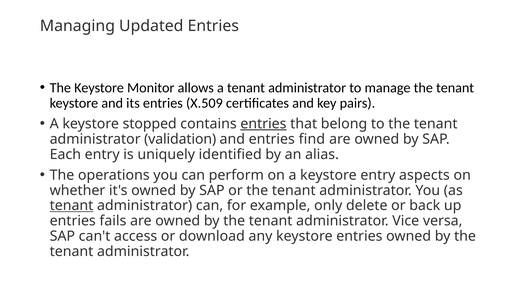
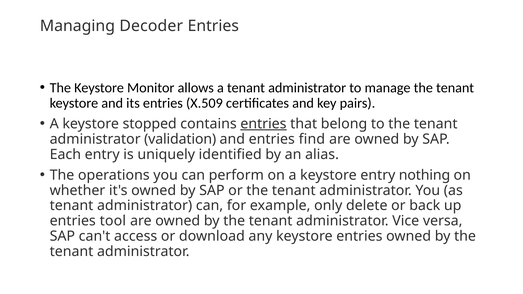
Updated: Updated -> Decoder (151, 26)
aspects: aspects -> nothing (425, 175)
tenant underline: present -> none (72, 206)
fails: fails -> tool (113, 221)
